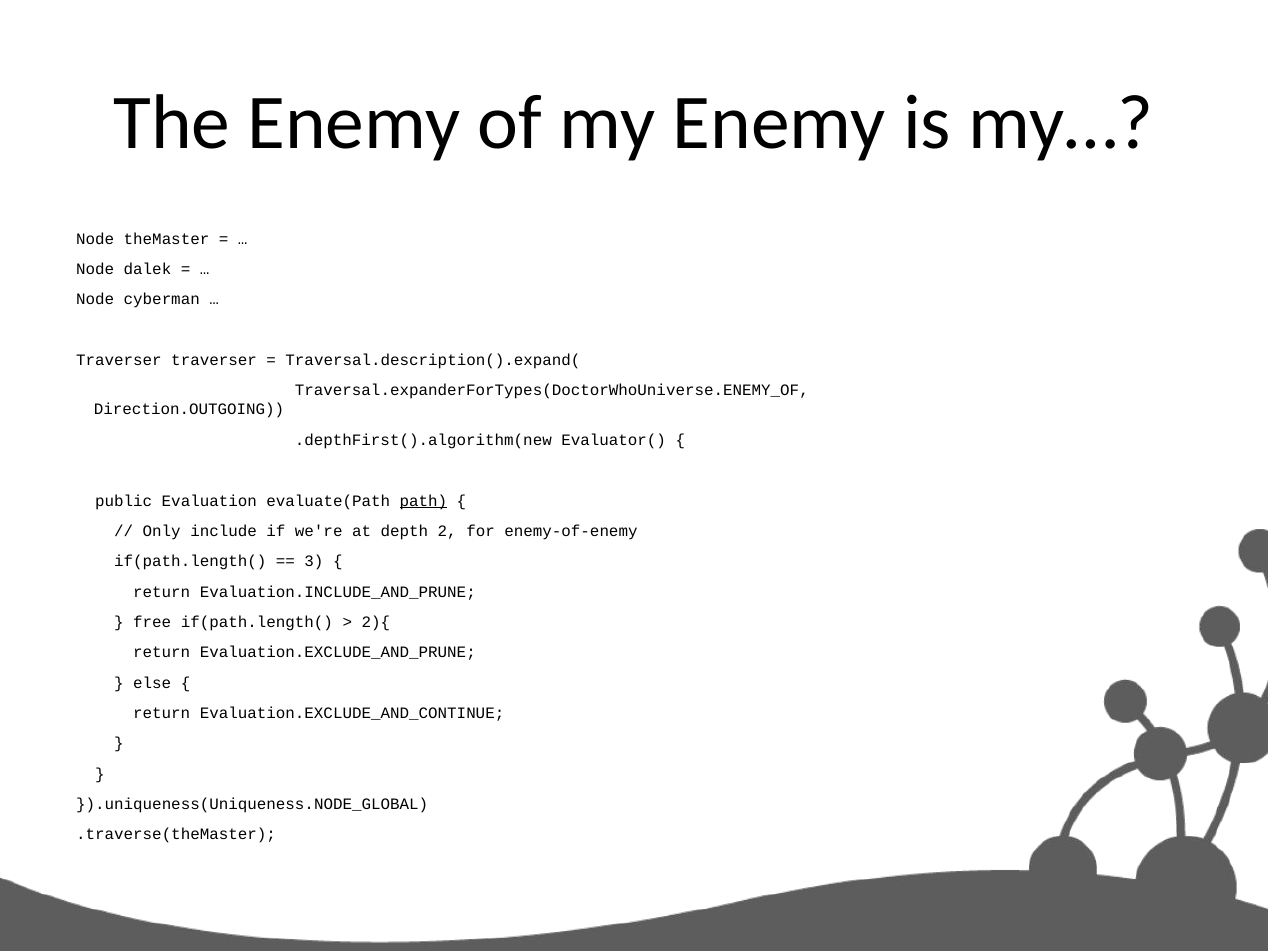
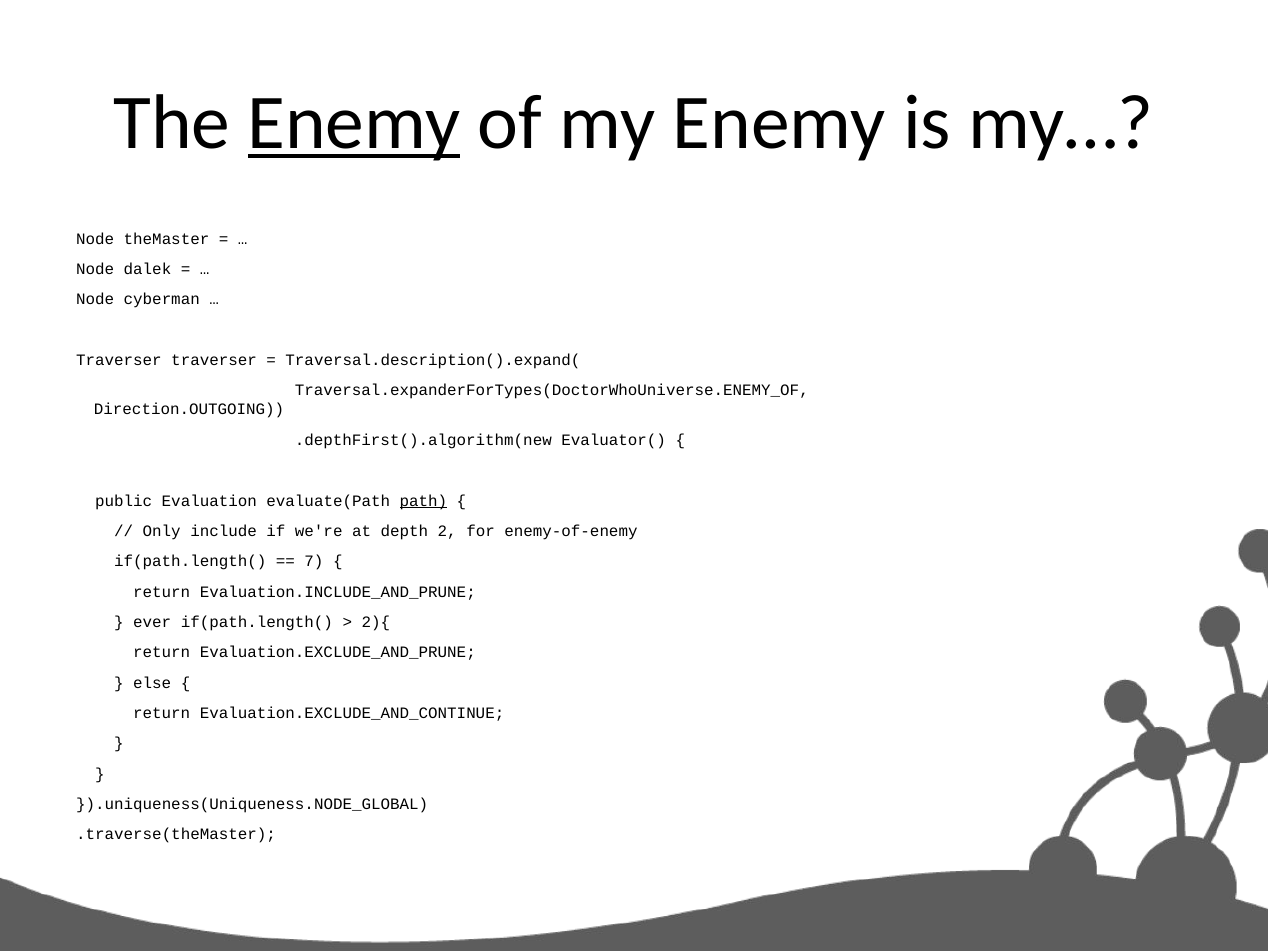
Enemy underline: none -> present (354, 123)
3: 3 -> 7 (314, 561)
free: free -> ever (152, 622)
